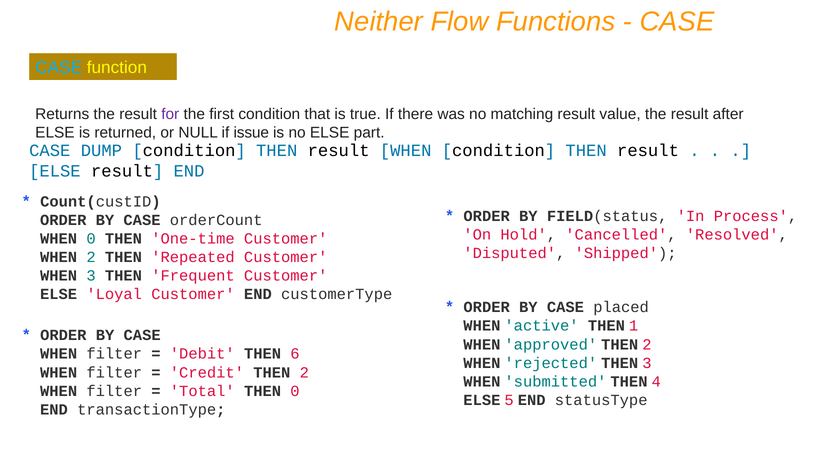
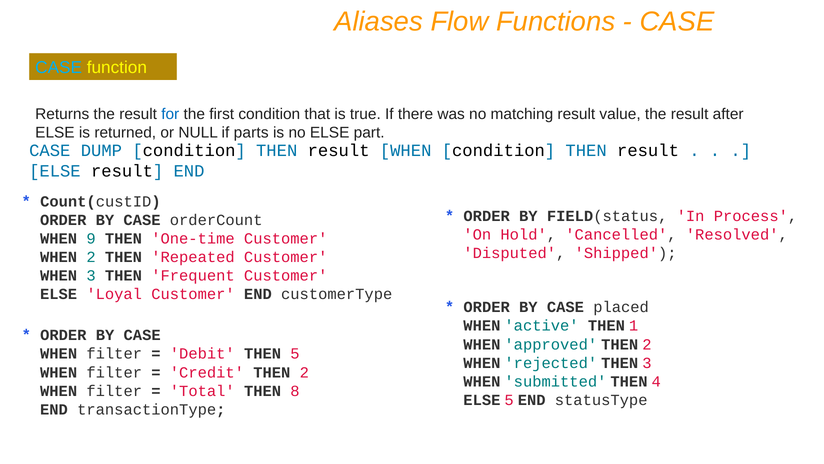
Neither: Neither -> Aliases (379, 21)
for colour: purple -> blue (170, 114)
issue: issue -> parts (251, 132)
WHEN 0: 0 -> 9 (91, 238)
THEN 6: 6 -> 5 (295, 353)
THEN 0: 0 -> 8 (295, 391)
